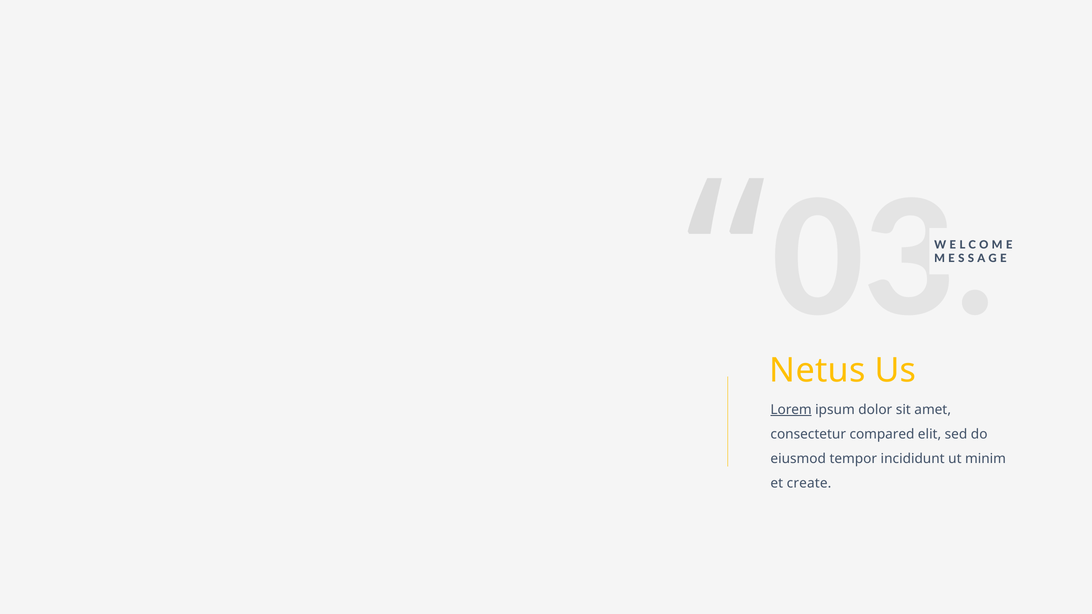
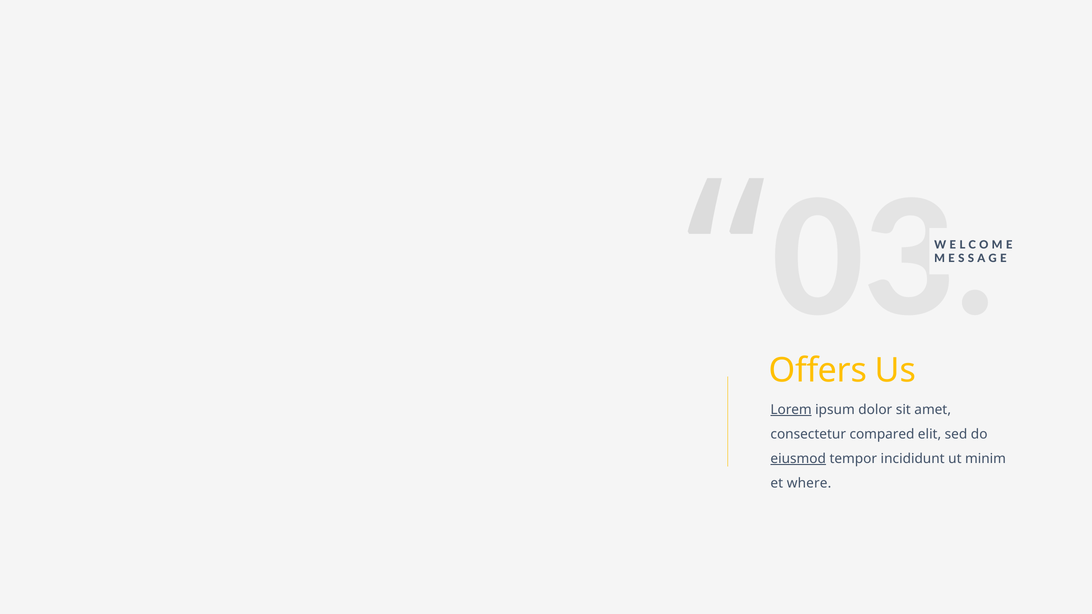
Netus: Netus -> Offers (818, 371)
eiusmod underline: none -> present (798, 459)
create: create -> where (809, 484)
